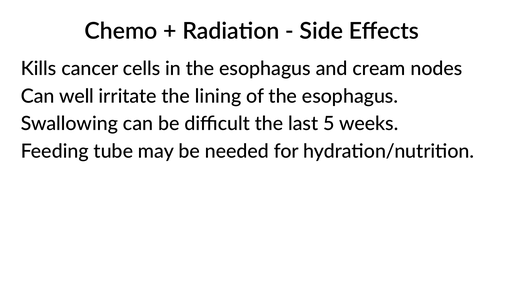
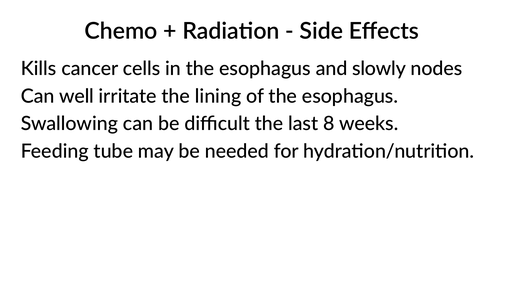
cream: cream -> slowly (379, 69)
5: 5 -> 8 (329, 124)
